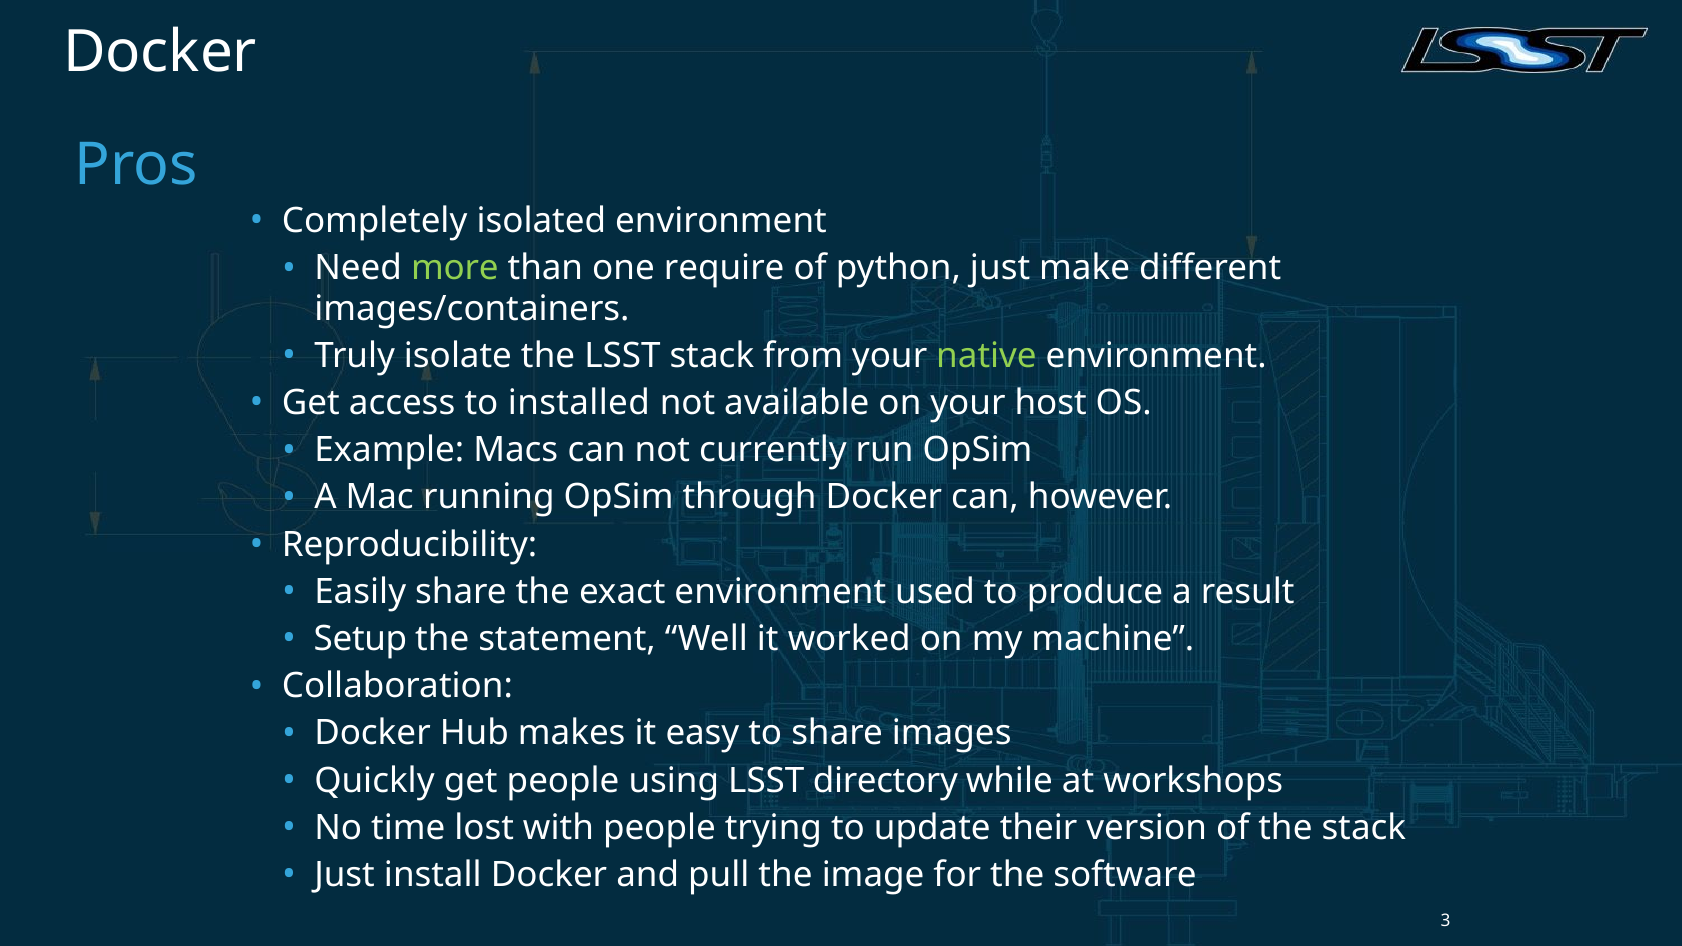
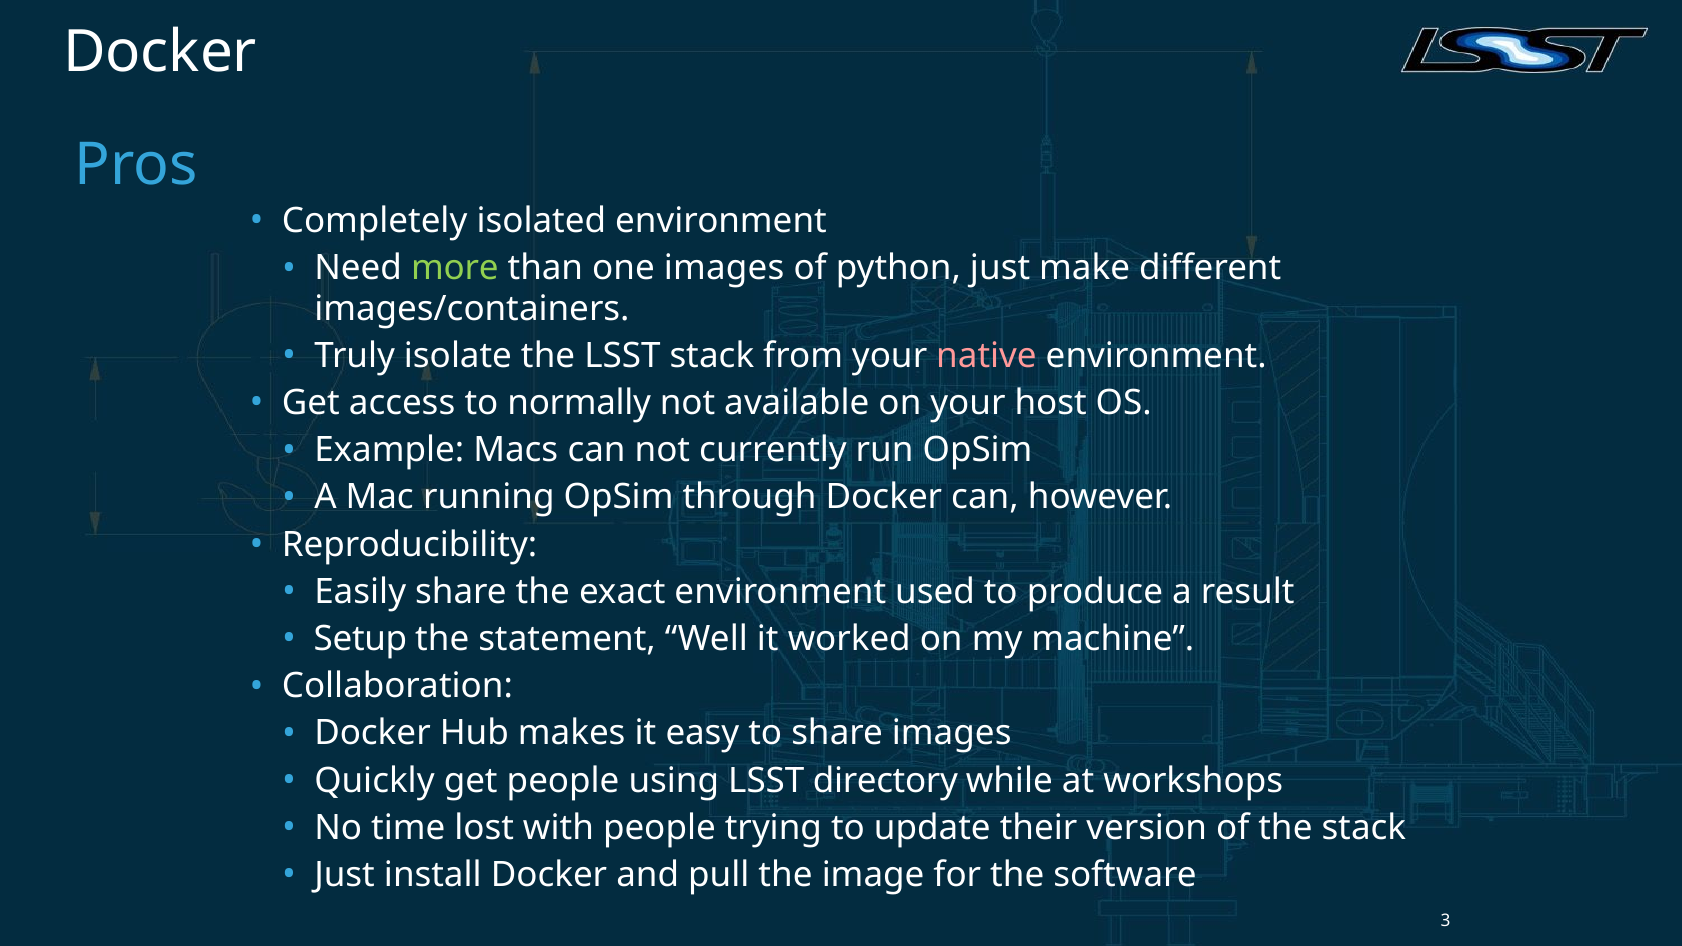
one require: require -> images (724, 268)
native colour: light green -> pink (986, 356)
installed: installed -> normally (579, 403)
